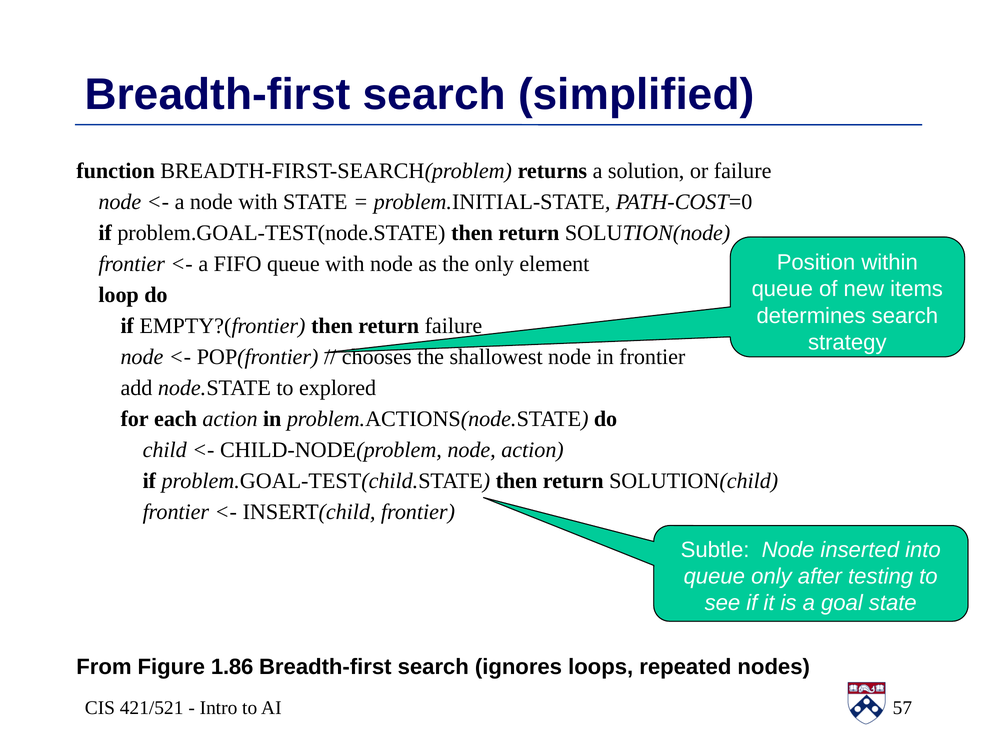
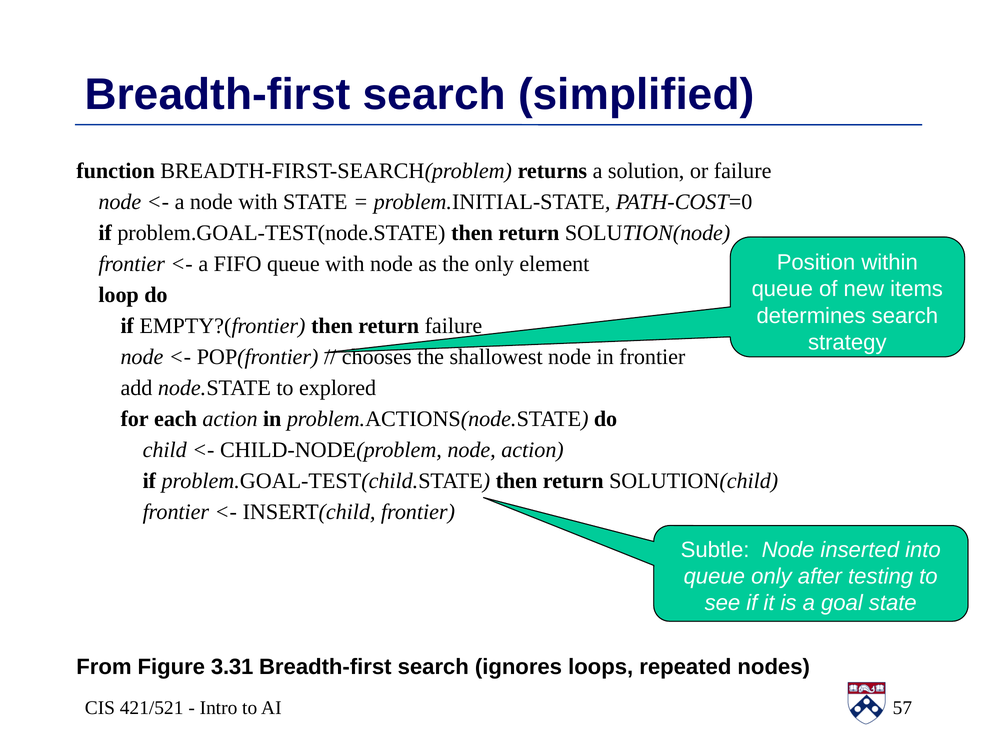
1.86: 1.86 -> 3.31 (232, 667)
